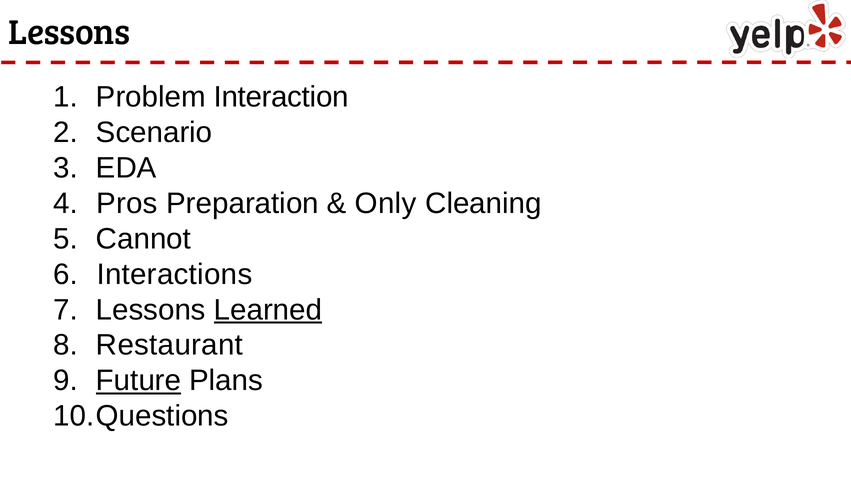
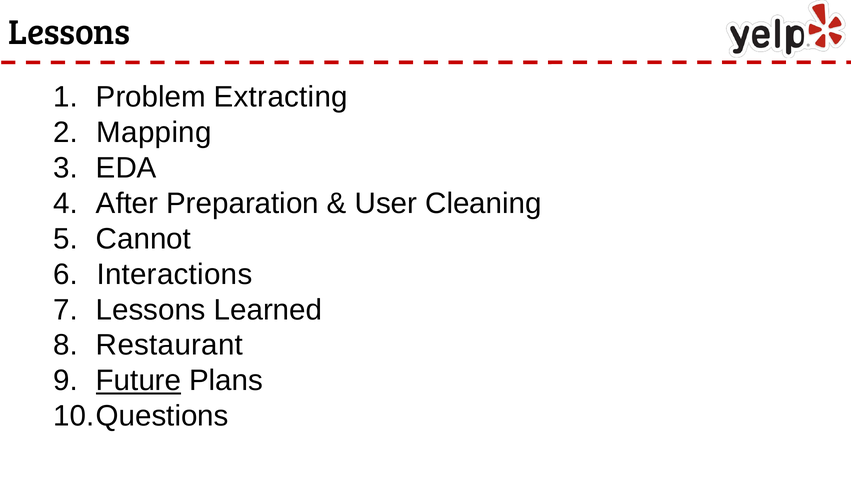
Interaction: Interaction -> Extracting (281, 97)
Scenario: Scenario -> Mapping (154, 132)
Pros: Pros -> After (127, 203)
Only: Only -> User (386, 203)
Learned underline: present -> none (268, 310)
